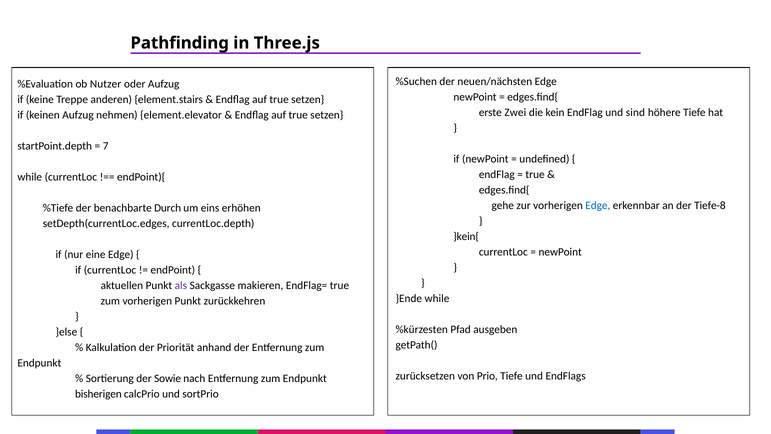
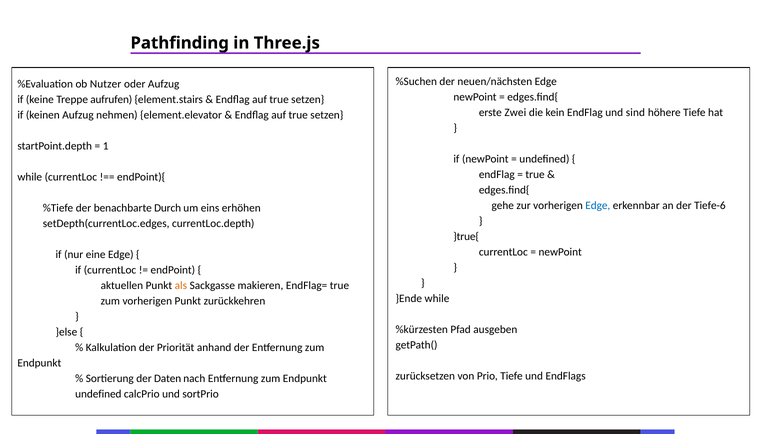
anderen: anderen -> aufrufen (111, 99)
7: 7 -> 1 (106, 146)
Tiefe-8: Tiefe-8 -> Tiefe-6 (710, 205)
}kein{: }kein{ -> }true{ (466, 236)
als colour: purple -> orange (181, 285)
Sowie: Sowie -> Daten (168, 378)
bisherigen: bisherigen -> undefined (98, 394)
